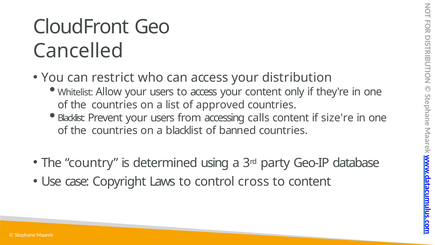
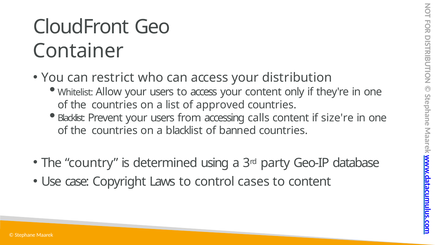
Cancelled: Cancelled -> Container (78, 51)
cross: cross -> cases (254, 181)
